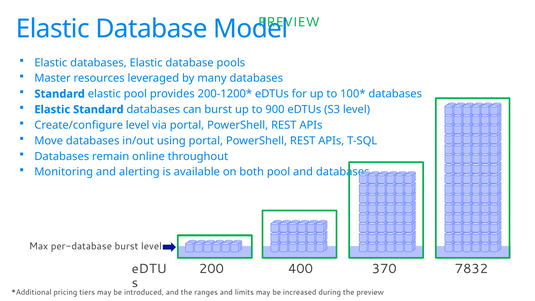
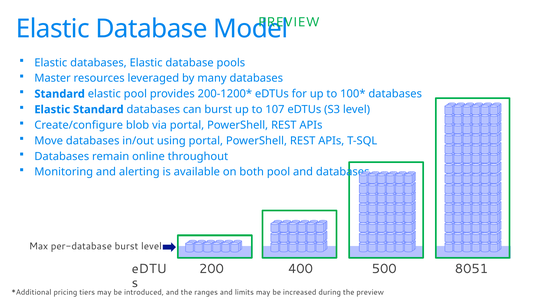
900: 900 -> 107 (275, 110)
Create/configure level: level -> blob (138, 125)
370: 370 -> 500 (384, 269)
7832: 7832 -> 8051 (471, 269)
